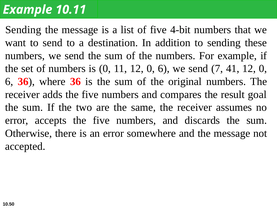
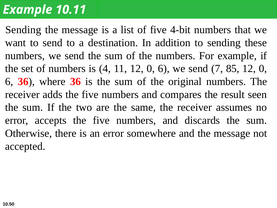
is 0: 0 -> 4 (105, 69)
41: 41 -> 85 (233, 69)
goal: goal -> seen (257, 94)
